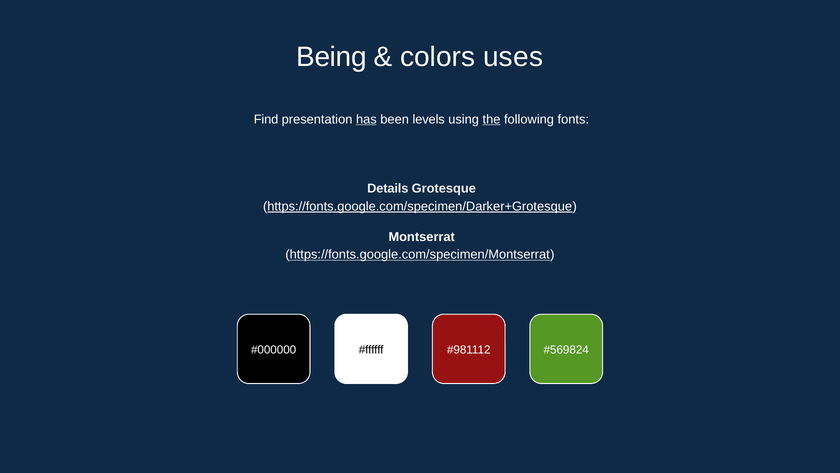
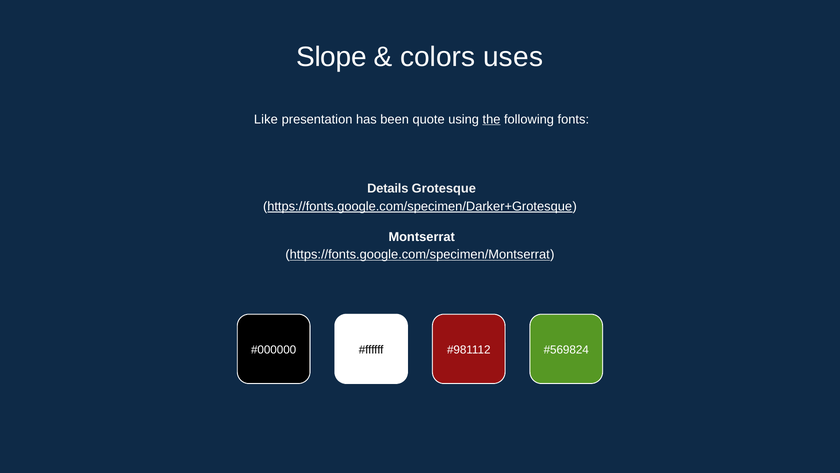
Being: Being -> Slope (331, 57)
Find: Find -> Like (266, 119)
has underline: present -> none (366, 119)
levels: levels -> quote (429, 119)
